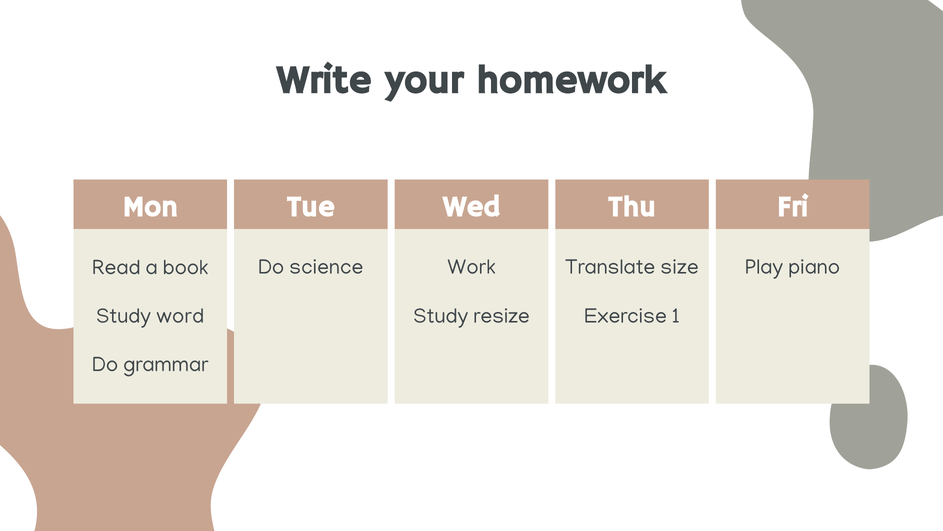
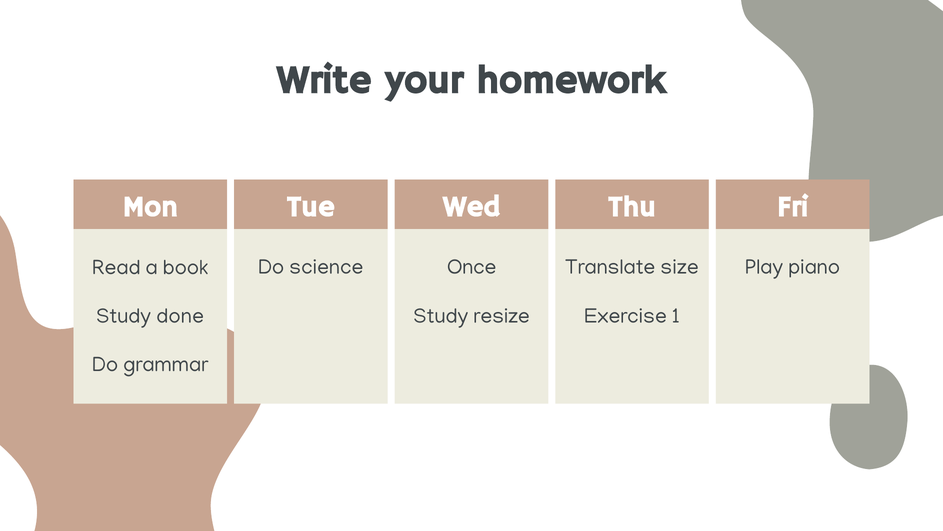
Work: Work -> Once (472, 267)
word: word -> done (180, 315)
